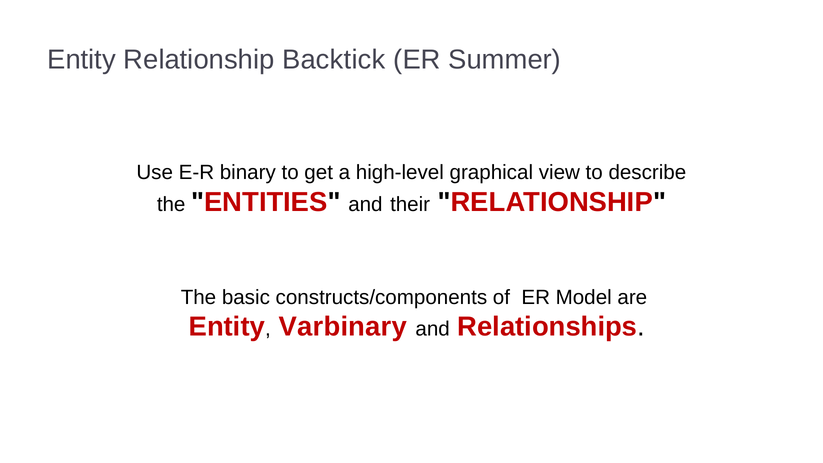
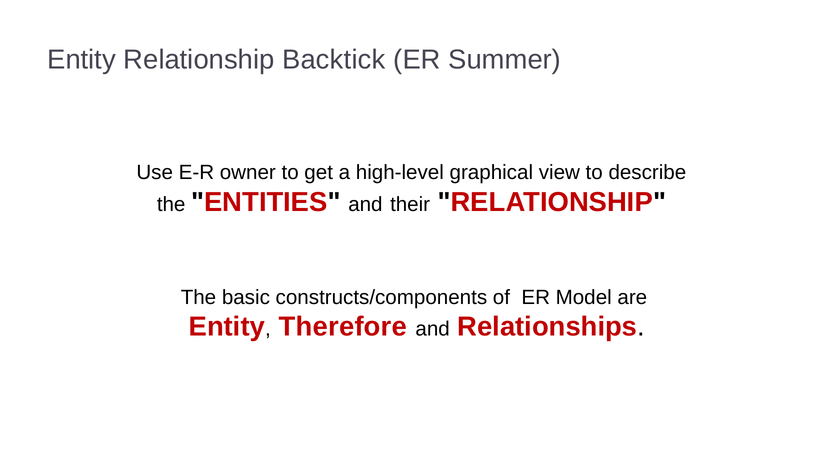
binary: binary -> owner (248, 173)
Varbinary: Varbinary -> Therefore (343, 326)
